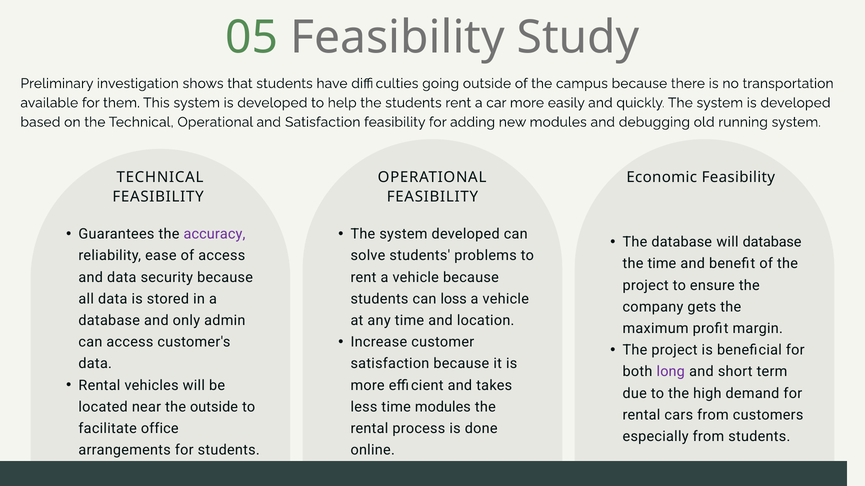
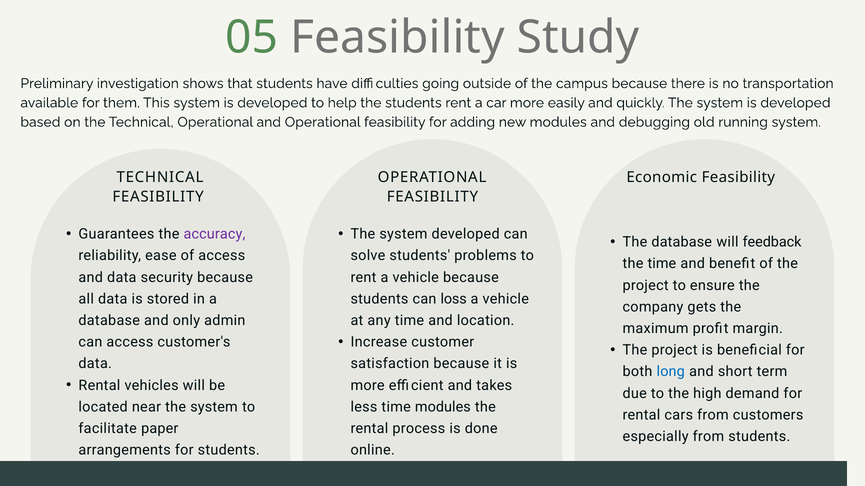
and Satisfaction: Satisfaction -> Operational (323, 122)
will database: database -> feedback (772, 242)
long colour: purple -> blue (671, 372)
near the outside: outside -> system (214, 407)
office: office -> paper (160, 429)
